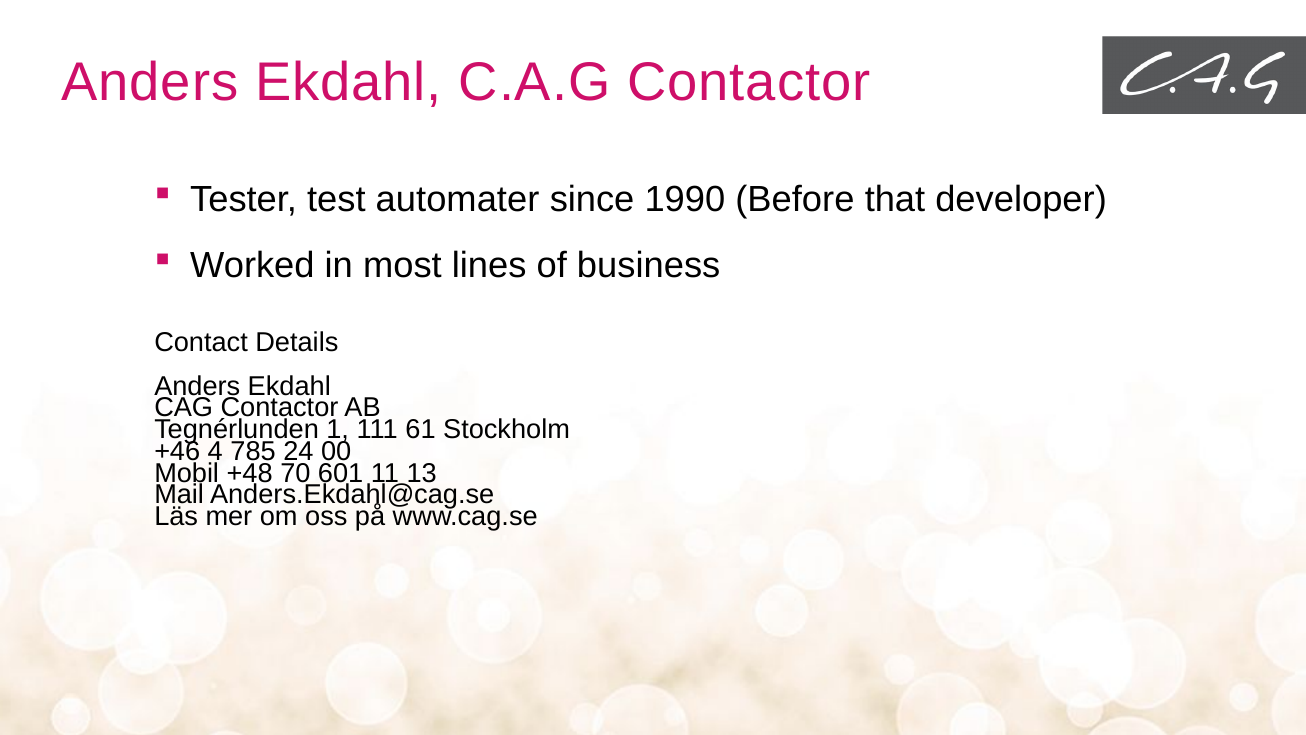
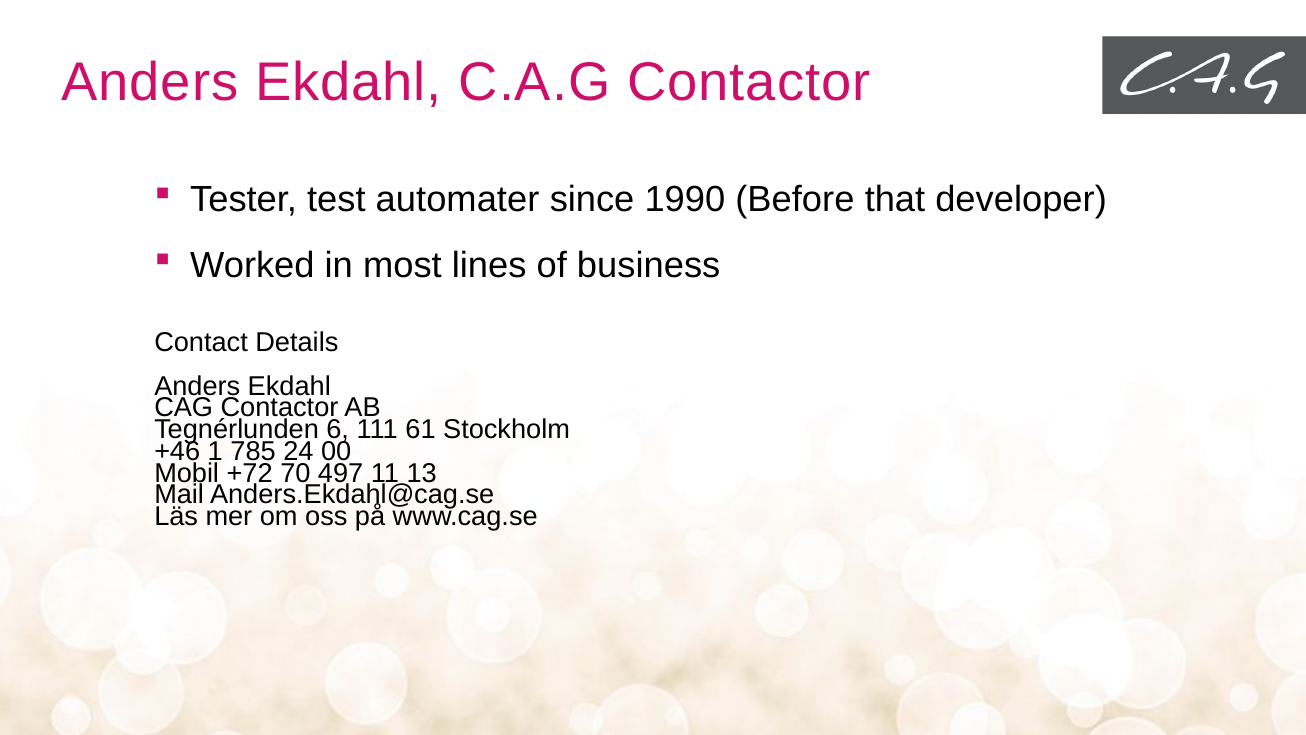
1: 1 -> 6 (338, 429)
4: 4 -> 1 (215, 451)
+48: +48 -> +72 (250, 473)
601: 601 -> 497 (341, 473)
